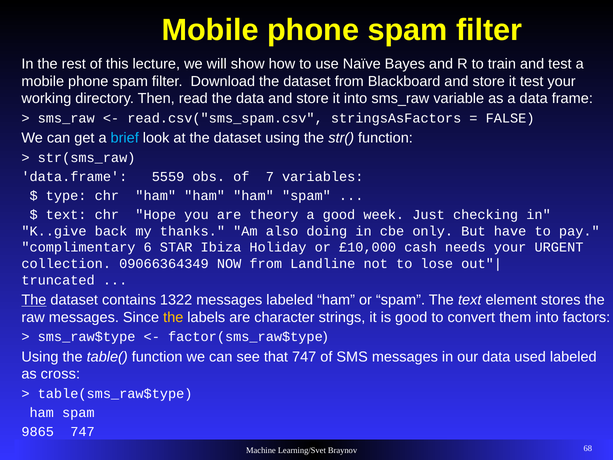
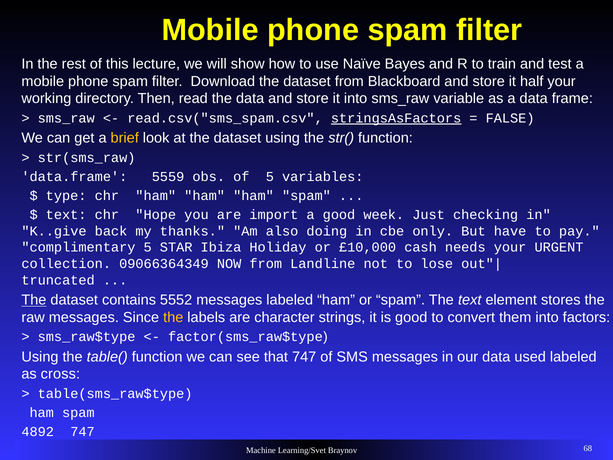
it test: test -> half (532, 81)
stringsAsFactors underline: none -> present (396, 118)
brief colour: light blue -> yellow (125, 138)
of 7: 7 -> 5 (270, 177)
theory: theory -> import (274, 215)
complimentary 6: 6 -> 5 (148, 247)
1322: 1322 -> 5552 (176, 300)
9865: 9865 -> 4892 (38, 432)
